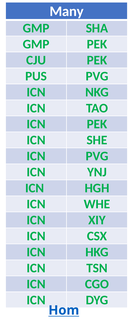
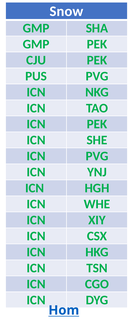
Many: Many -> Snow (66, 11)
